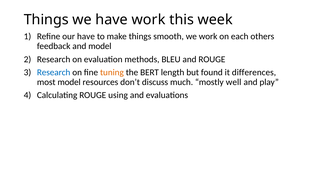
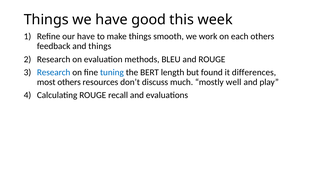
have work: work -> good (149, 20)
and model: model -> things (100, 46)
tuning colour: orange -> blue (112, 73)
most model: model -> others (69, 82)
using: using -> recall (118, 95)
